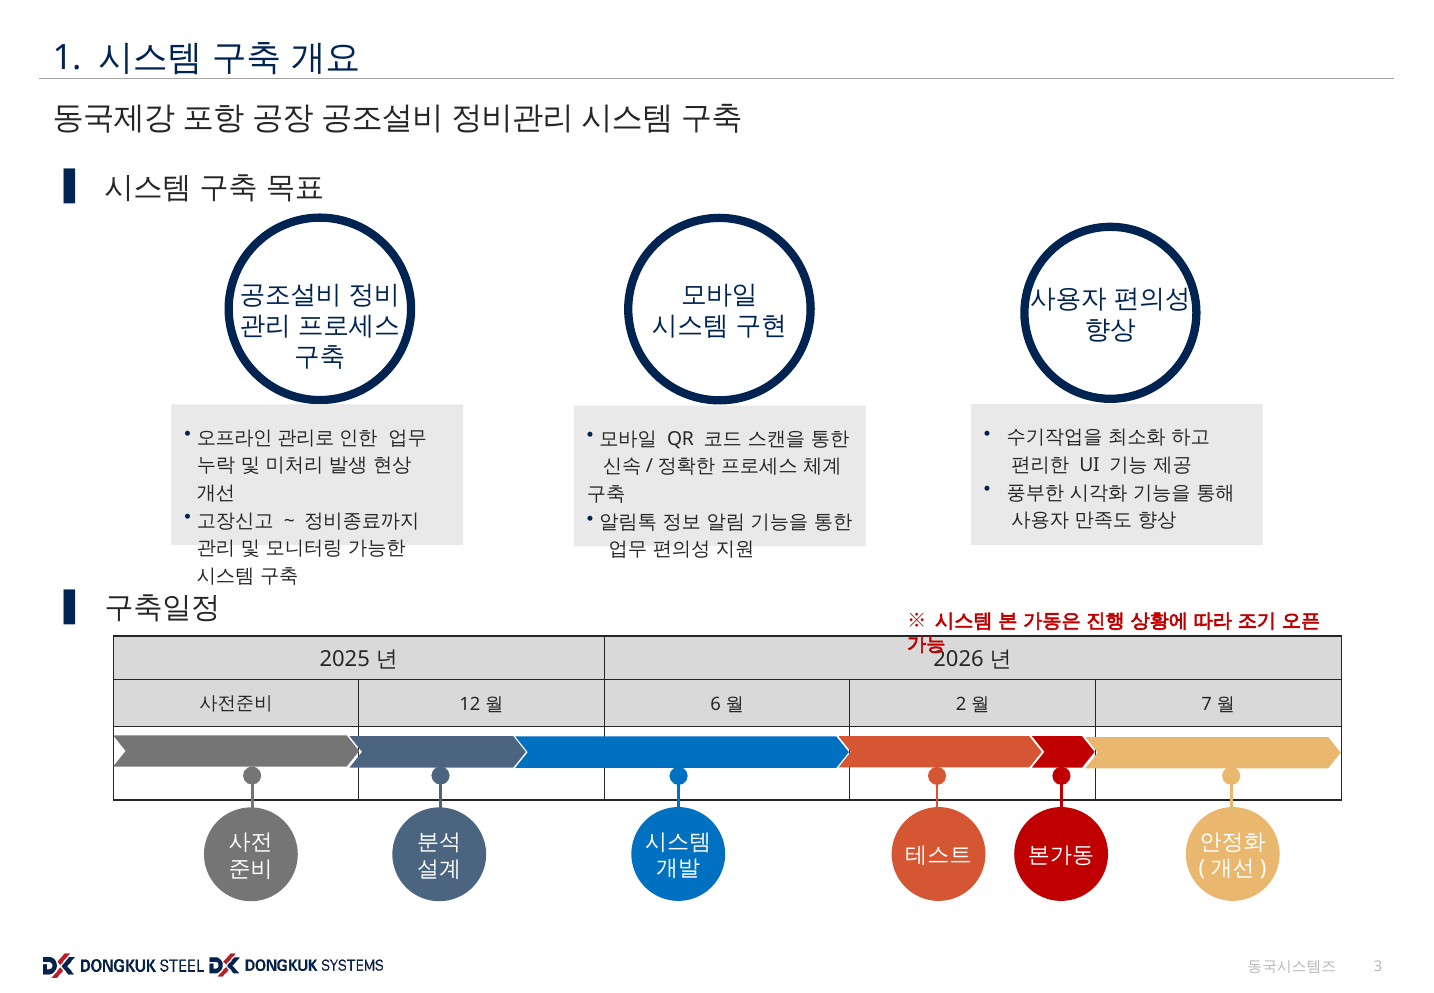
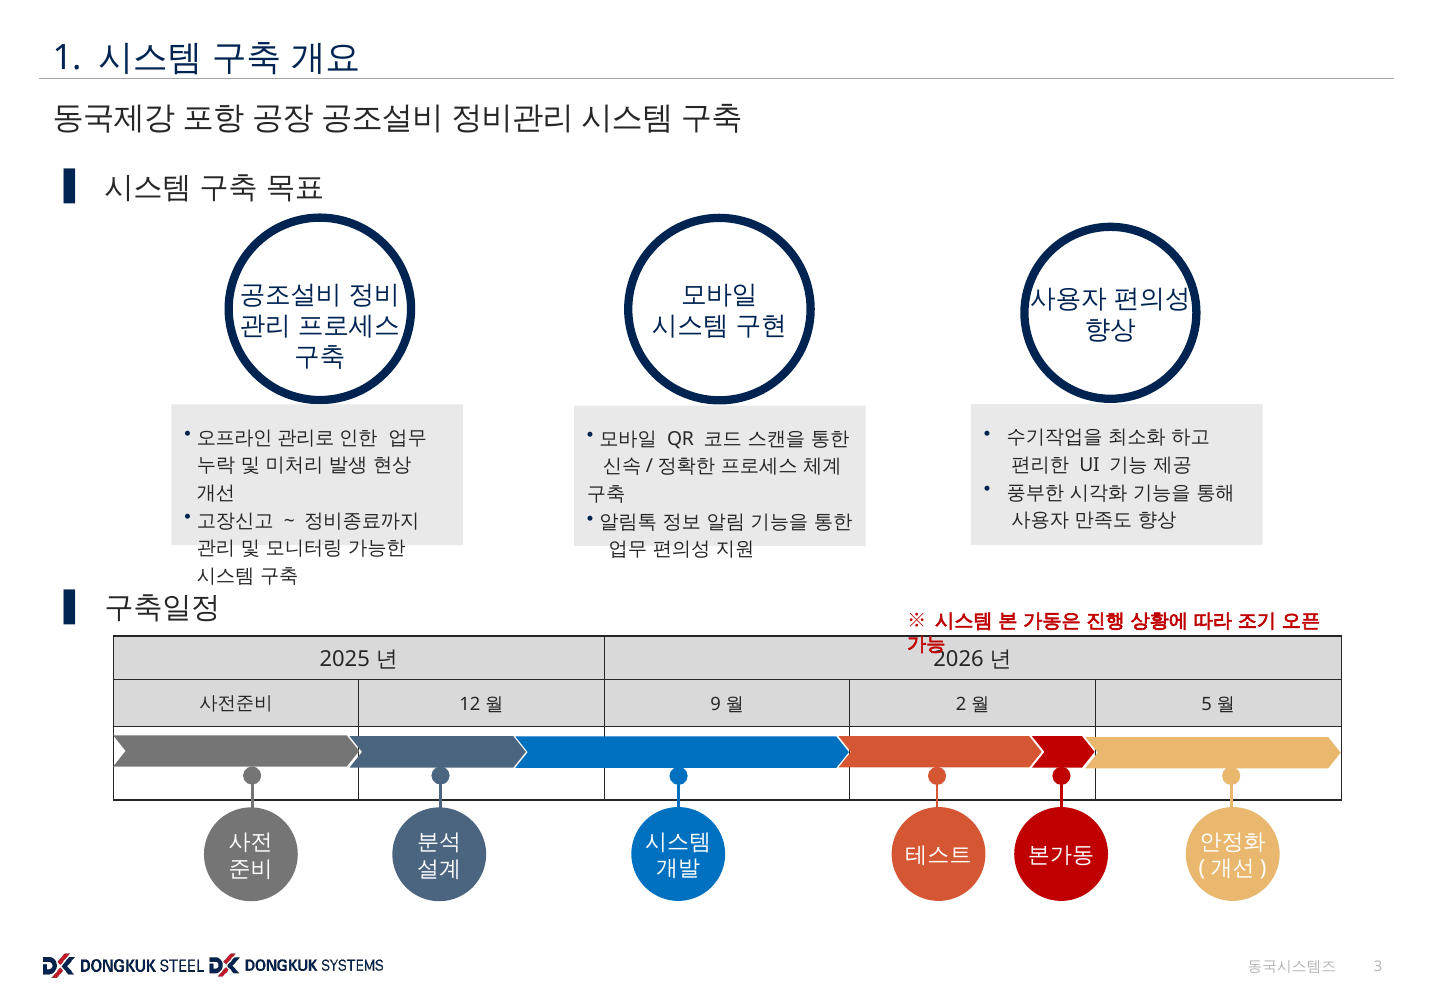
6: 6 -> 9 (716, 704)
7: 7 -> 5 (1207, 704)
